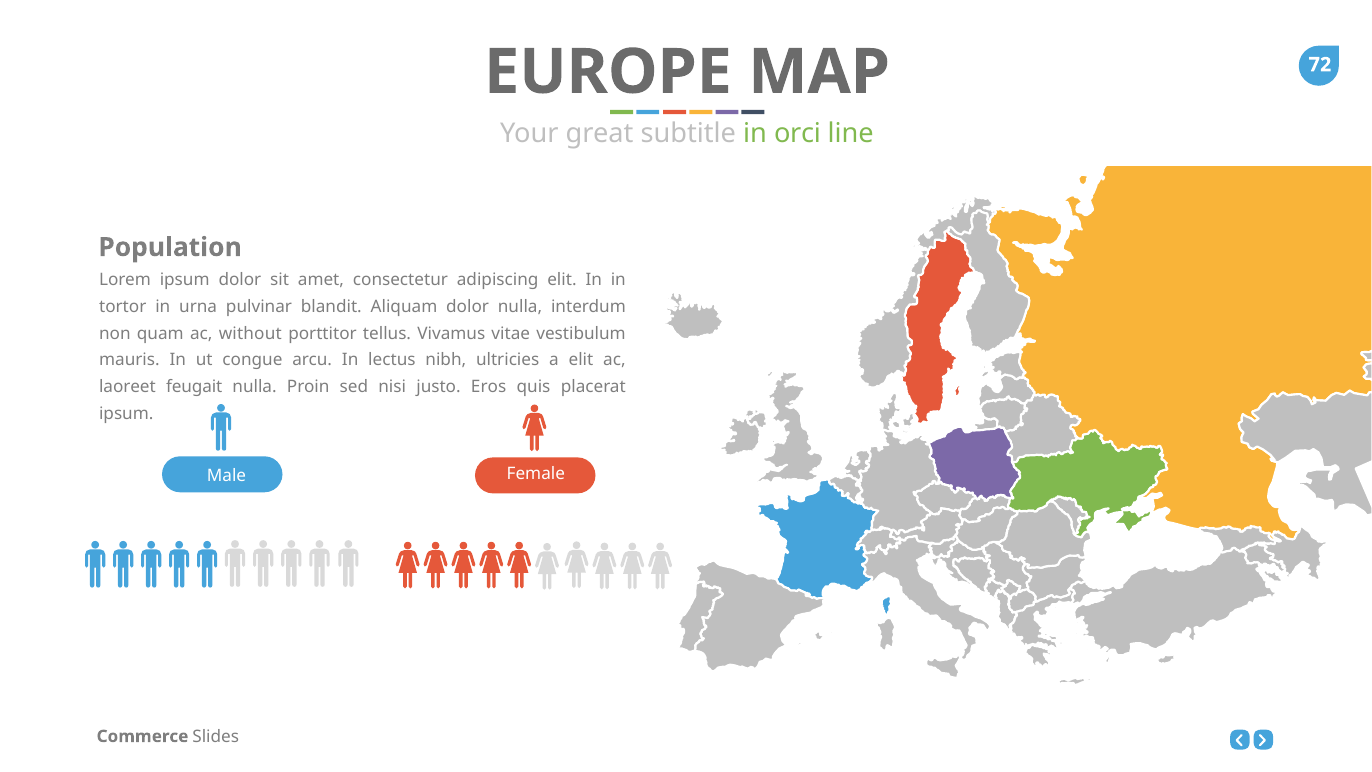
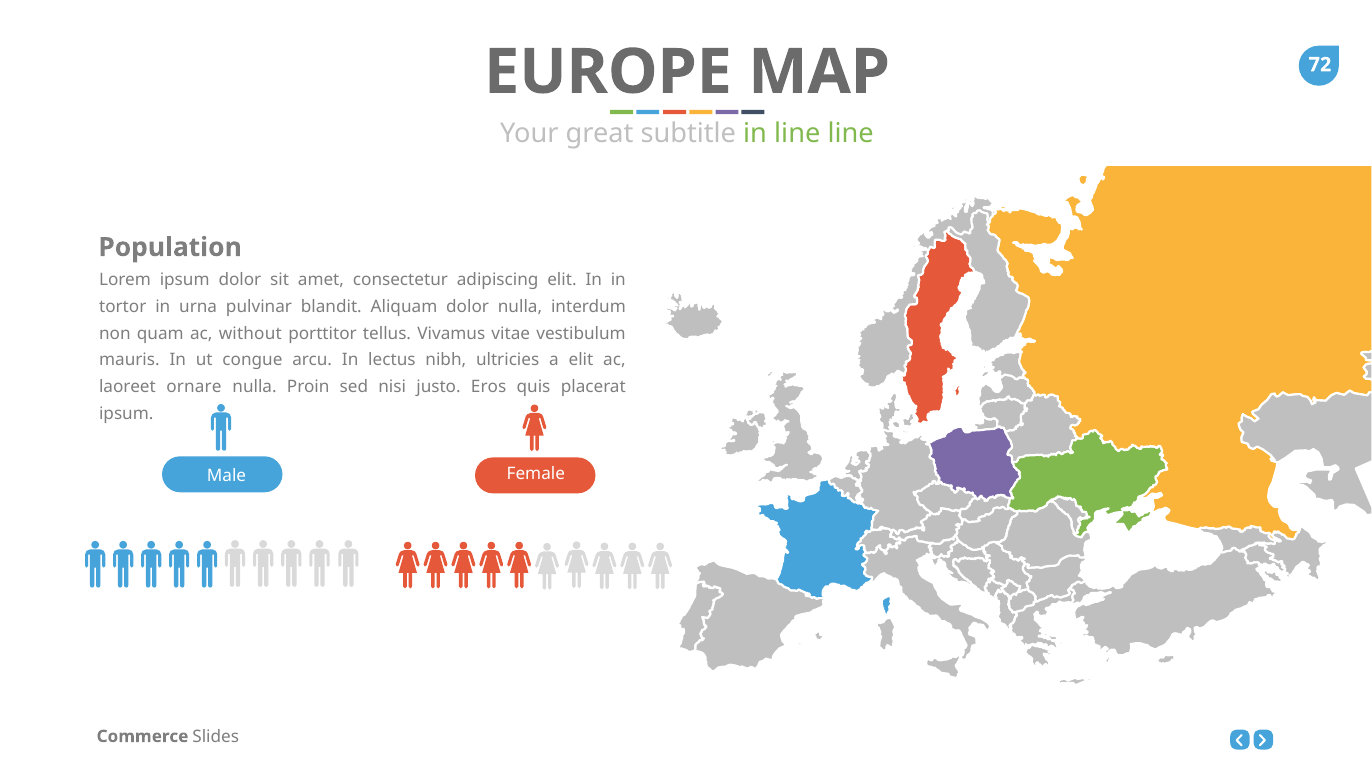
in orci: orci -> line (797, 134)
feugait: feugait -> ornare (194, 387)
